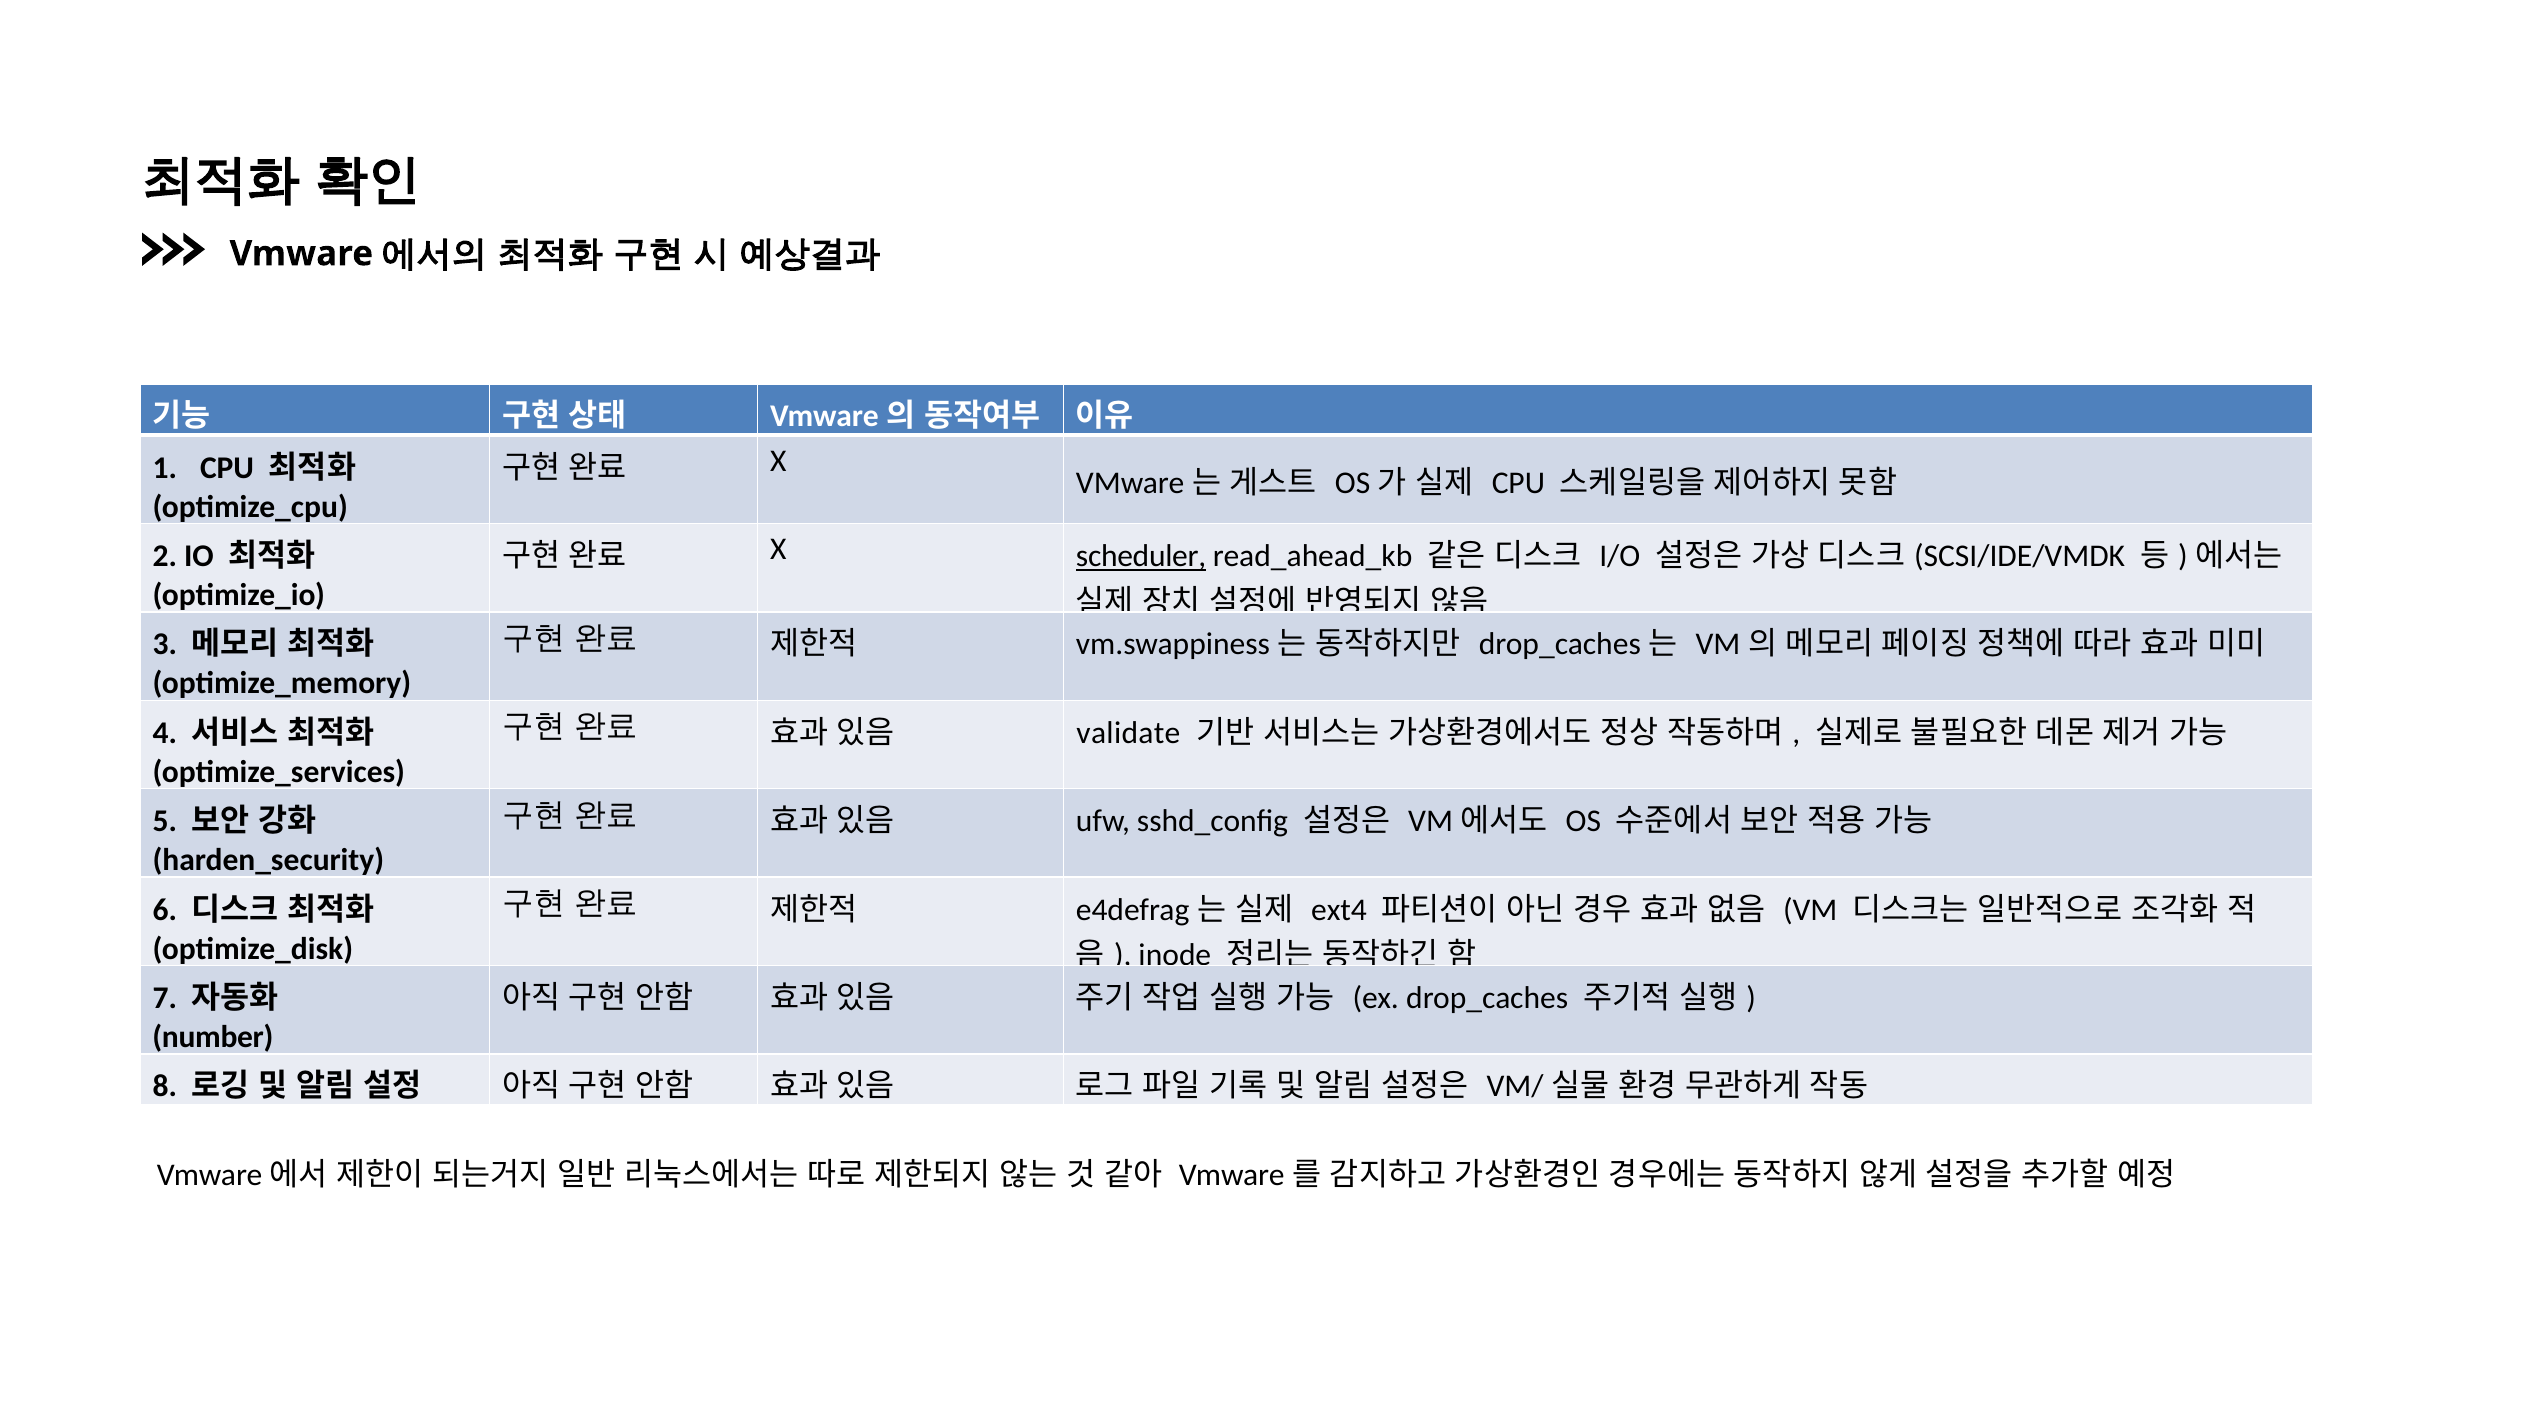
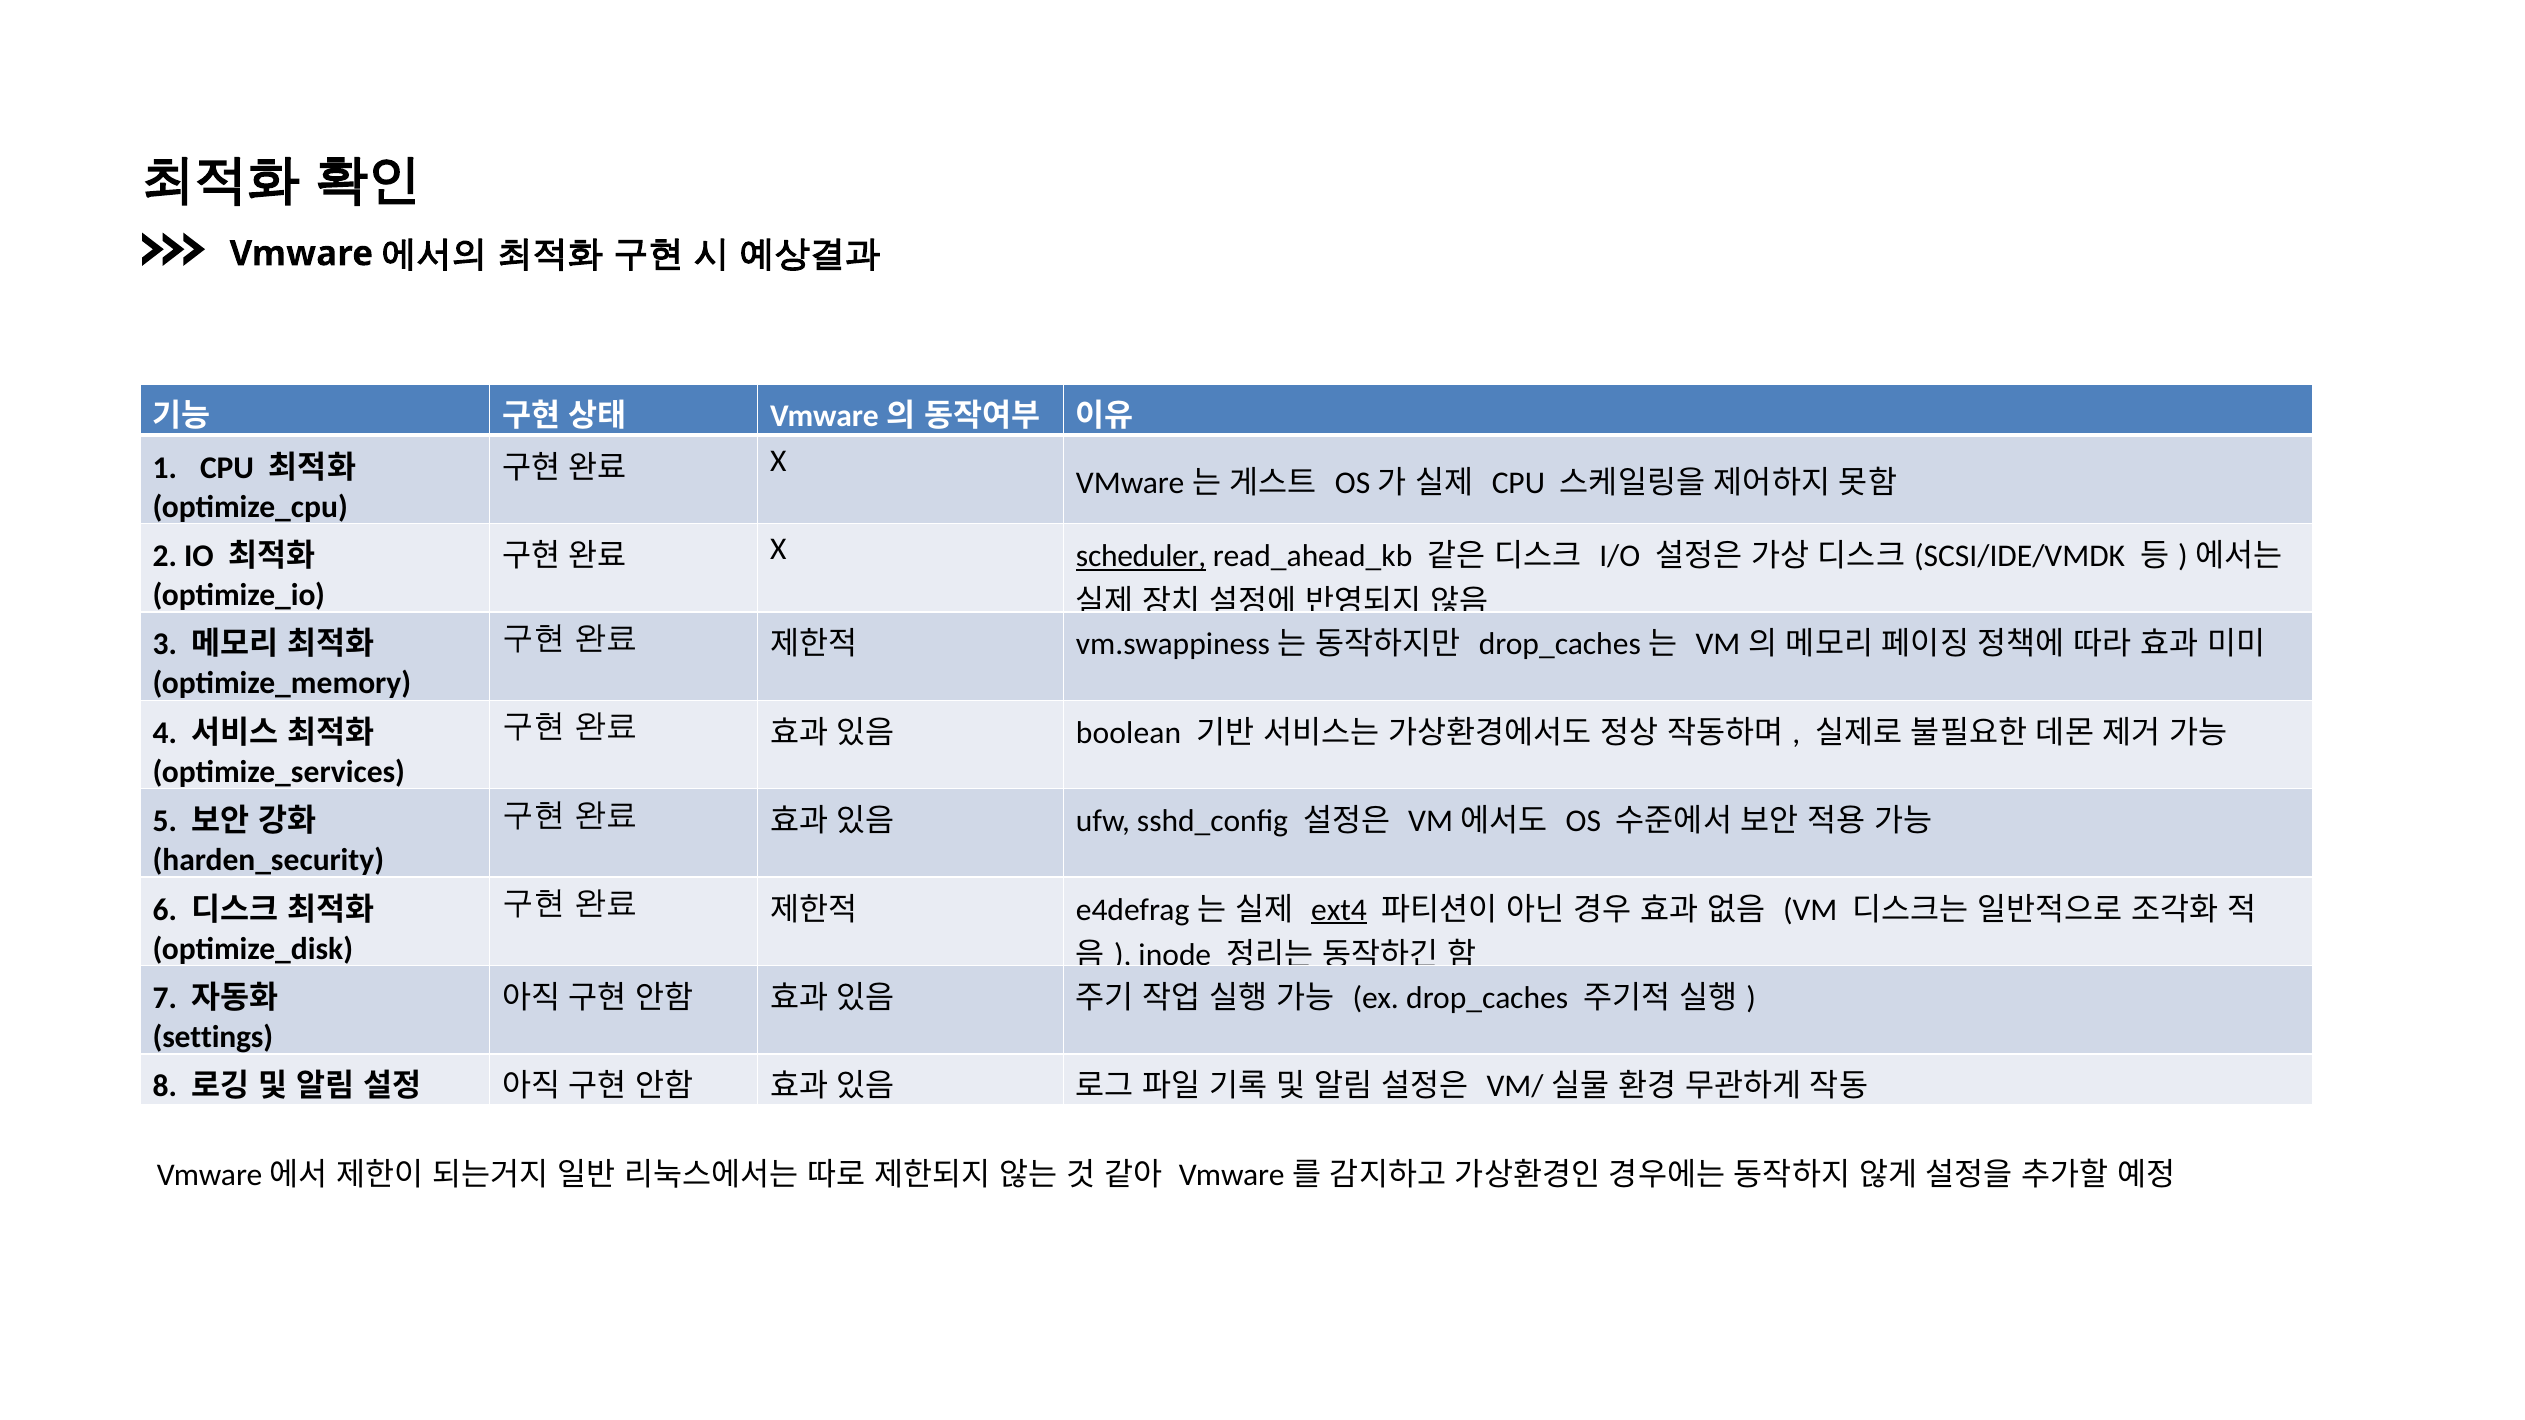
validate: validate -> boolean (1129, 733)
ext4 underline: none -> present (1339, 910)
number: number -> settings (213, 1037)
